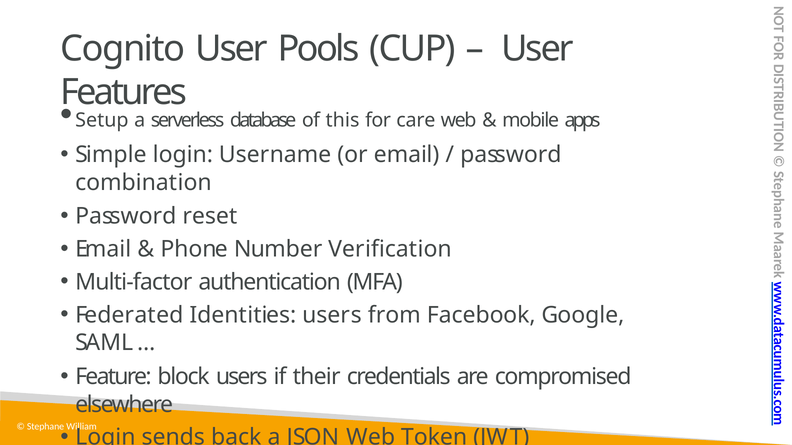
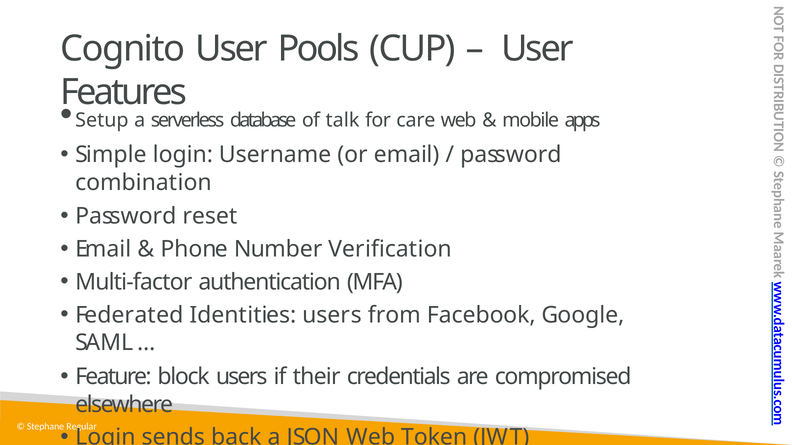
this: this -> talk (343, 120)
William: William -> Regular (82, 427)
